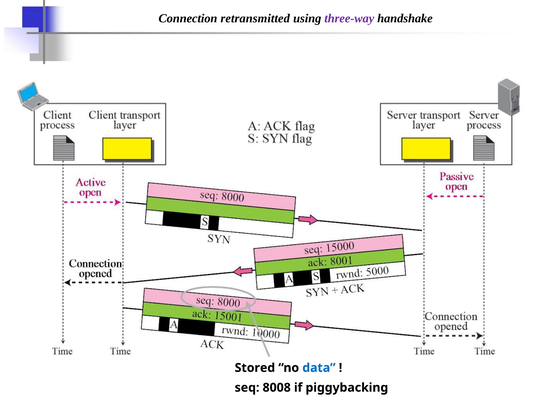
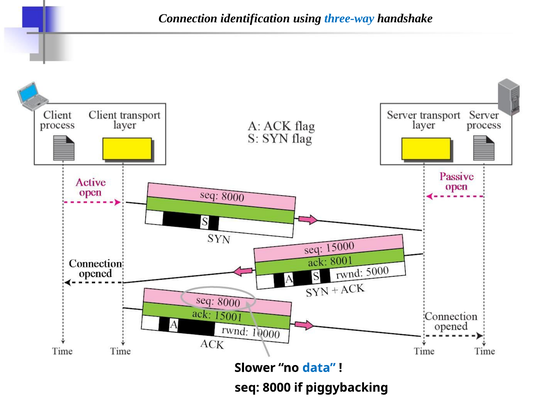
retransmitted: retransmitted -> identification (255, 18)
three-way colour: purple -> blue (349, 18)
Stored: Stored -> Slower (255, 368)
8008: 8008 -> 8000 (277, 388)
